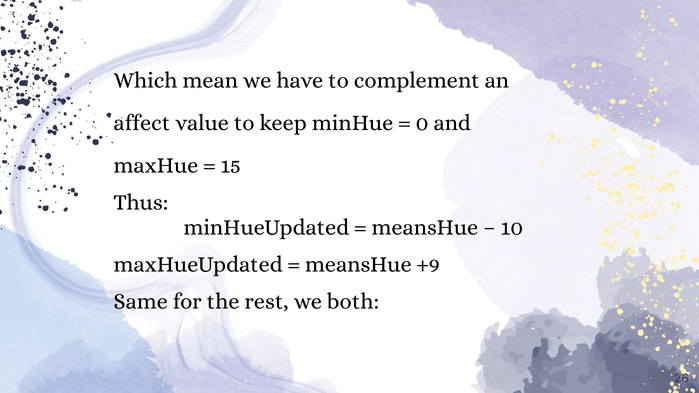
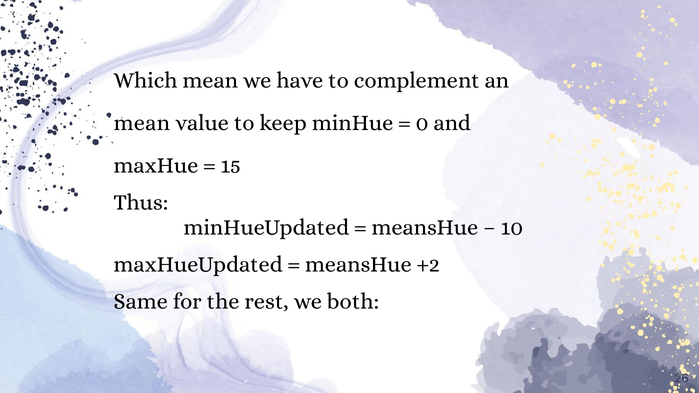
affect: affect -> mean (142, 123)
+9: +9 -> +2 (428, 265)
